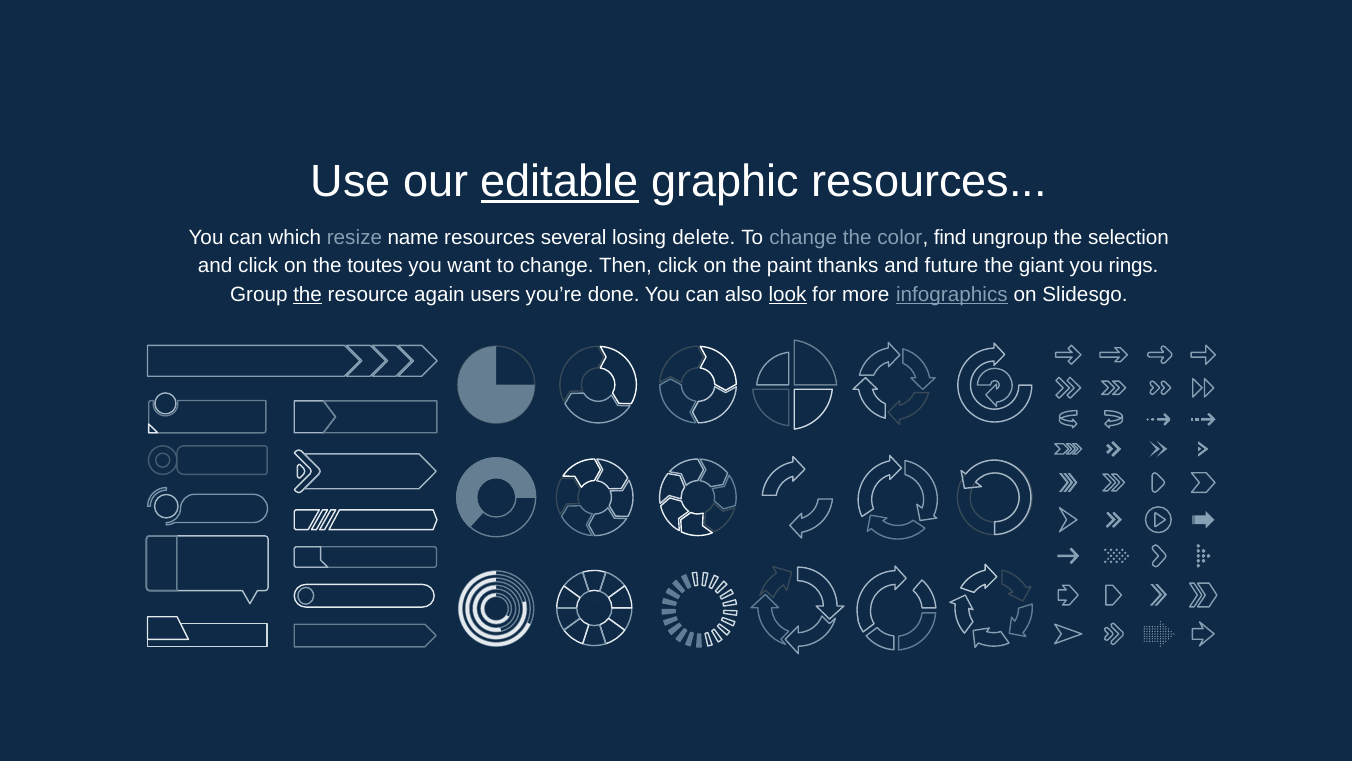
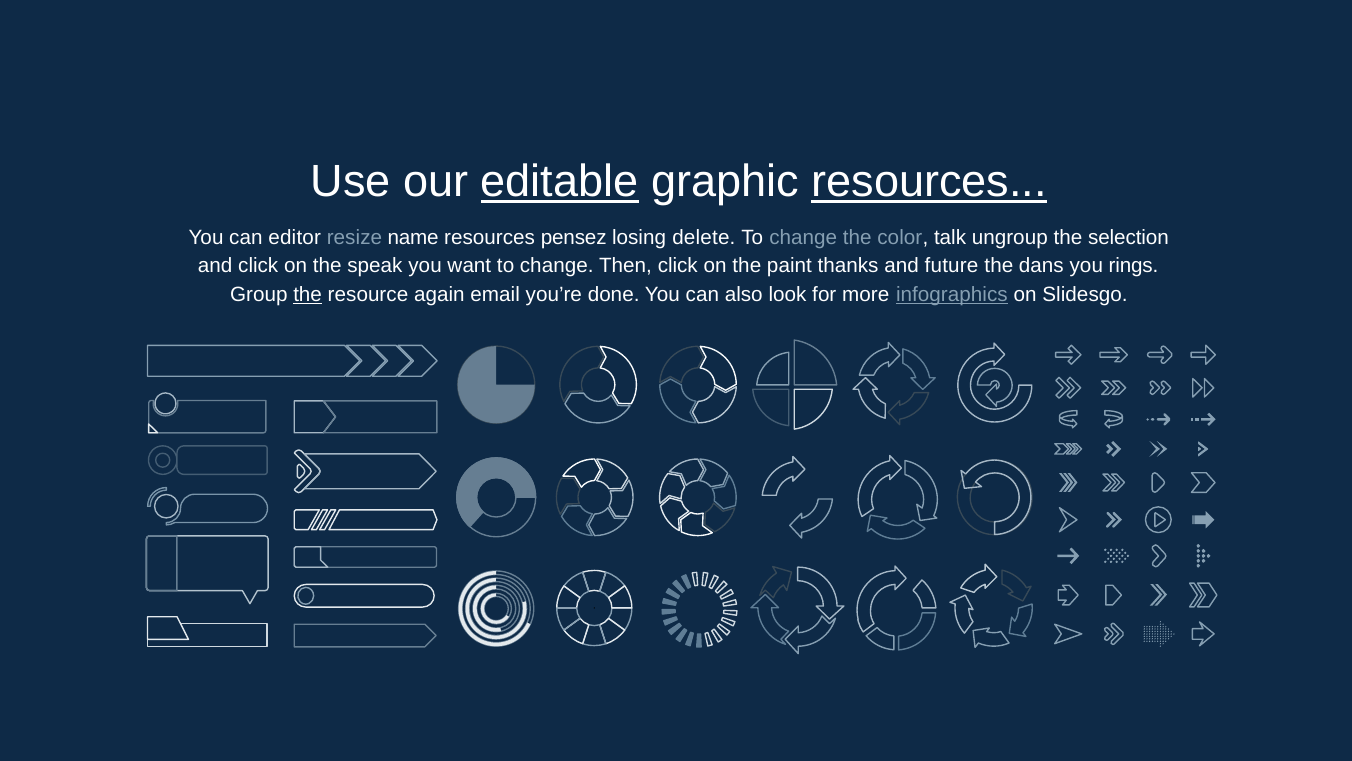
resources underline: none -> present (929, 182)
which: which -> editor (295, 237)
several: several -> pensez (574, 237)
find: find -> talk (950, 237)
toutes: toutes -> speak (375, 266)
giant: giant -> dans (1041, 266)
users: users -> email (495, 294)
look underline: present -> none (787, 294)
